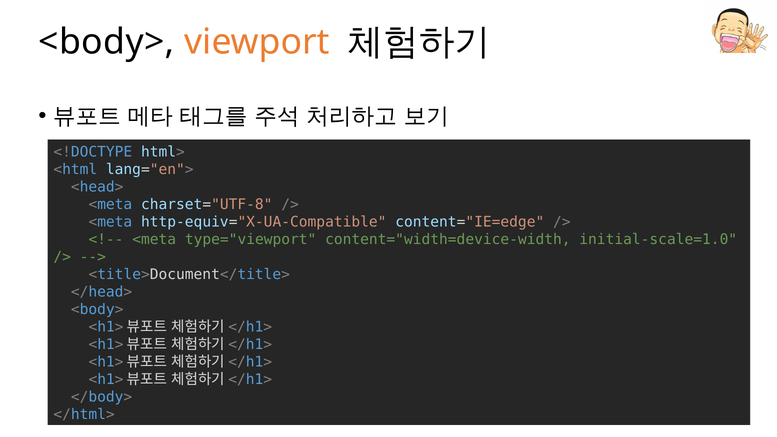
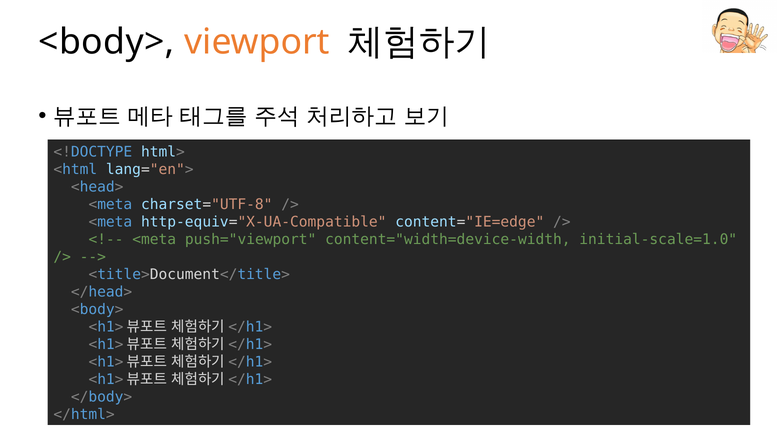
type="viewport: type="viewport -> push="viewport (251, 240)
